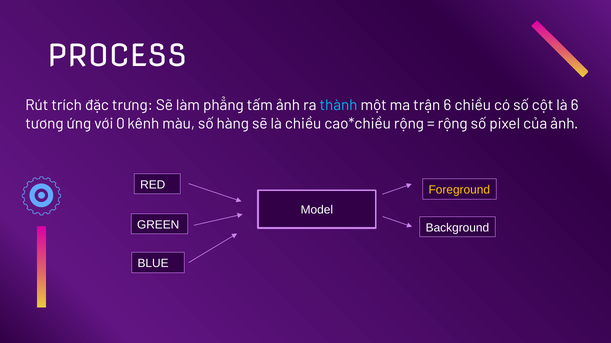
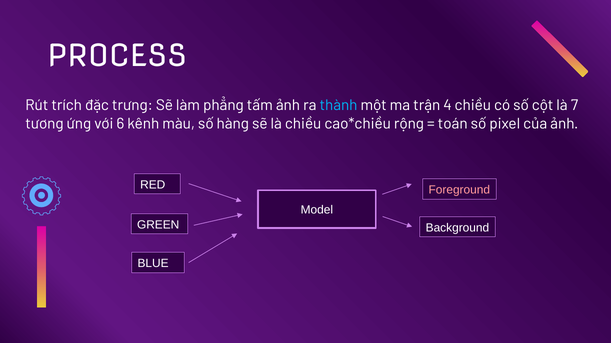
trận 6: 6 -> 4 (448, 106)
là 6: 6 -> 7 (575, 106)
0: 0 -> 6 (120, 124)
rộng: rộng -> toán (453, 124)
Foreground colour: yellow -> pink (459, 190)
